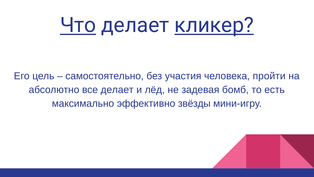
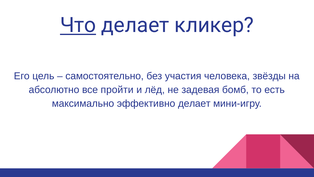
кликер underline: present -> none (214, 25)
пройти: пройти -> звёзды (269, 76)
все делает: делает -> пройти (117, 90)
эффективно звёзды: звёзды -> делает (194, 103)
